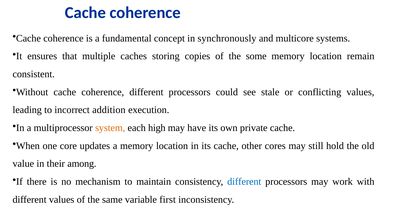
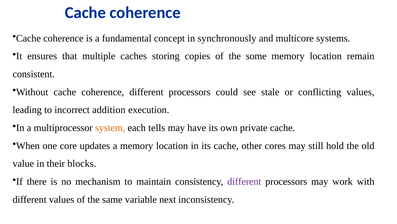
high: high -> tells (157, 127)
among: among -> blocks (82, 163)
different colour: blue -> purple (244, 181)
first: first -> next (168, 199)
